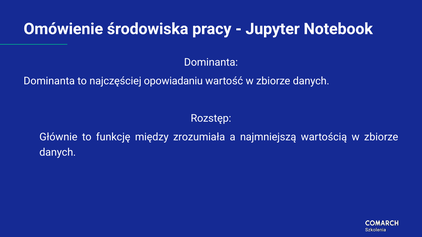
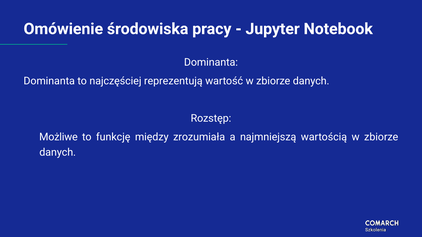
opowiadaniu: opowiadaniu -> reprezentują (173, 81)
Głównie: Głównie -> Możliwe (58, 137)
